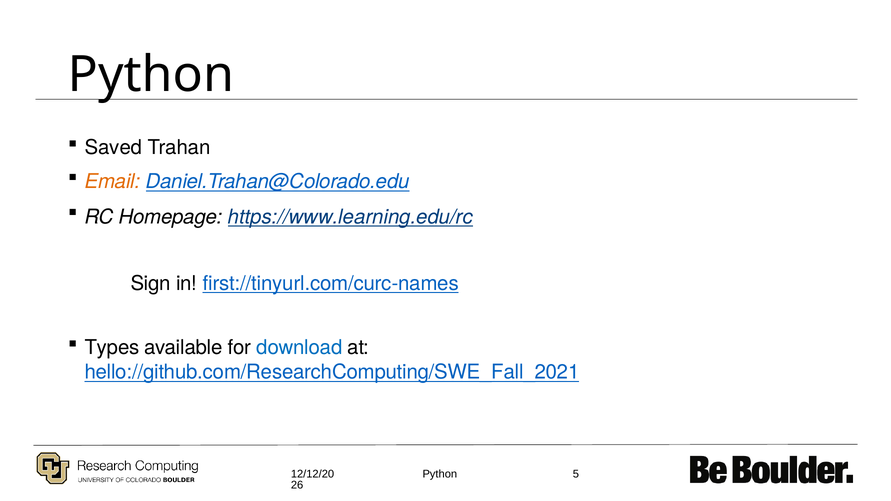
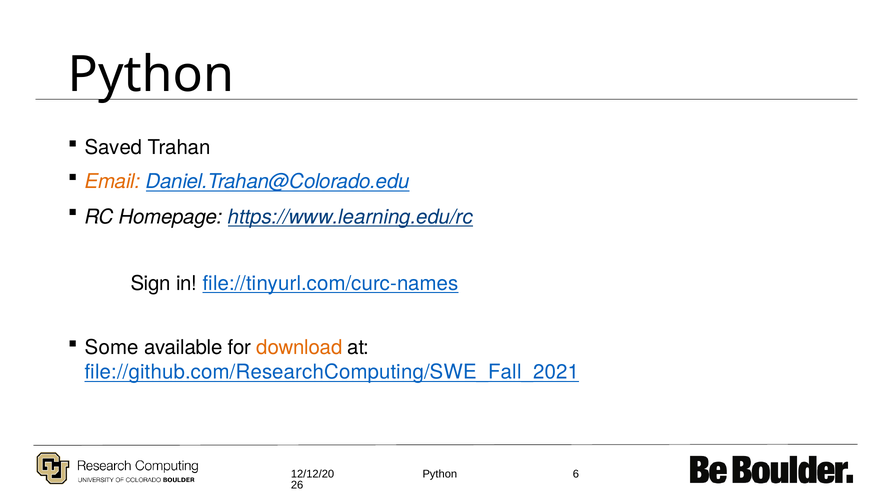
first://tinyurl.com/curc-names: first://tinyurl.com/curc-names -> file://tinyurl.com/curc-names (331, 283)
Types: Types -> Some (112, 347)
download colour: blue -> orange (299, 347)
hello://github.com/ResearchComputing/SWE_Fall_2021: hello://github.com/ResearchComputing/SWE_Fall_2021 -> file://github.com/ResearchComputing/SWE_Fall_2021 (332, 372)
5: 5 -> 6 (576, 474)
